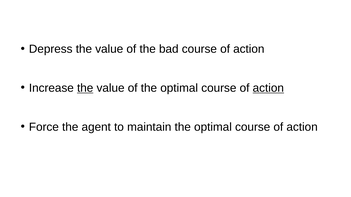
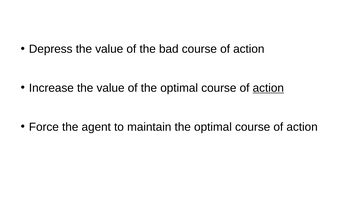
the underline: present -> none (85, 88)
